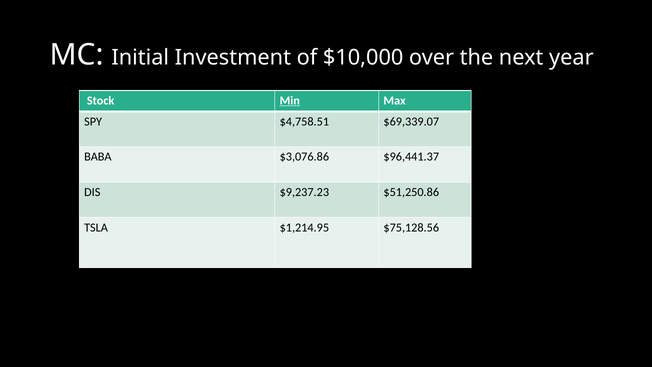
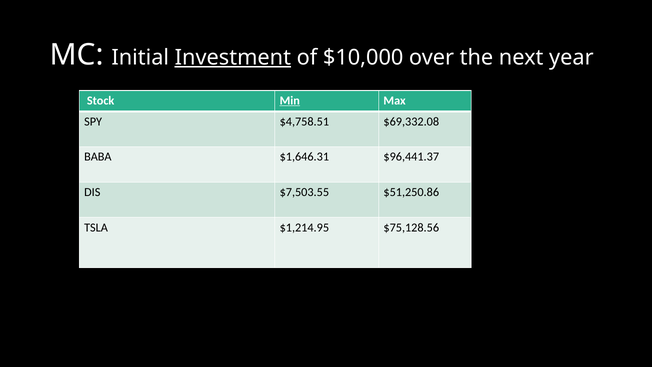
Investment underline: none -> present (233, 57)
$69,339.07: $69,339.07 -> $69,332.08 (411, 122)
$3,076.86: $3,076.86 -> $1,646.31 (304, 157)
$9,237.23: $9,237.23 -> $7,503.55 (304, 192)
